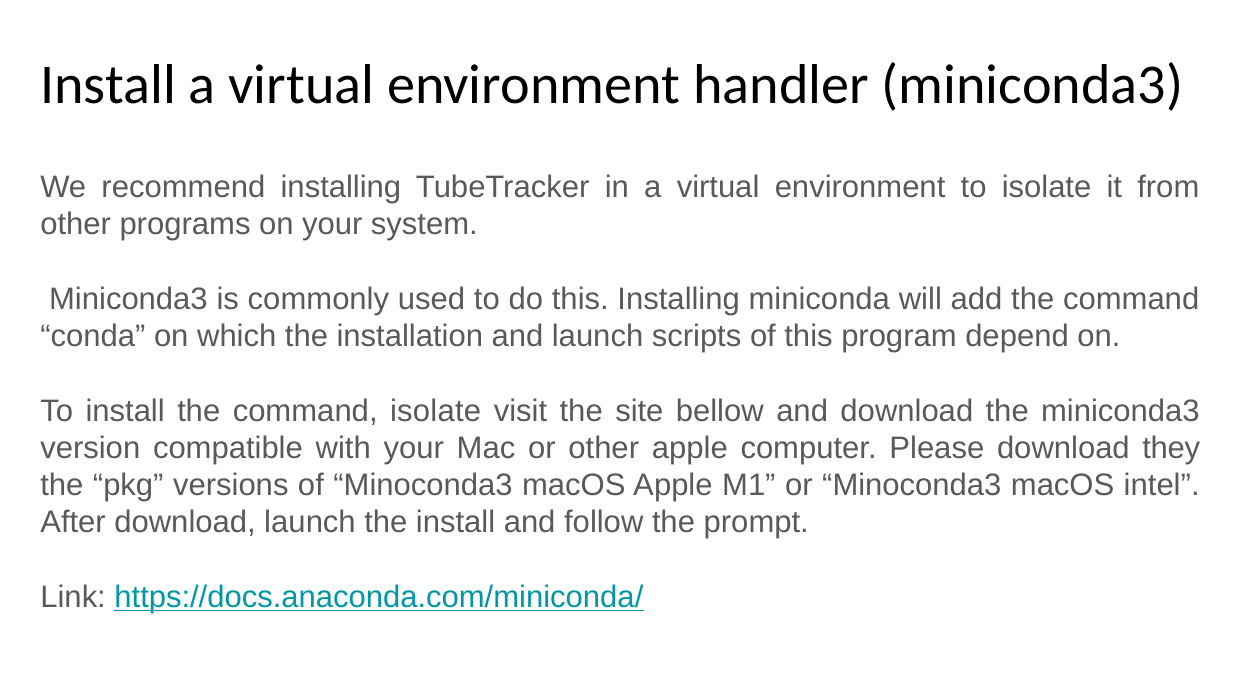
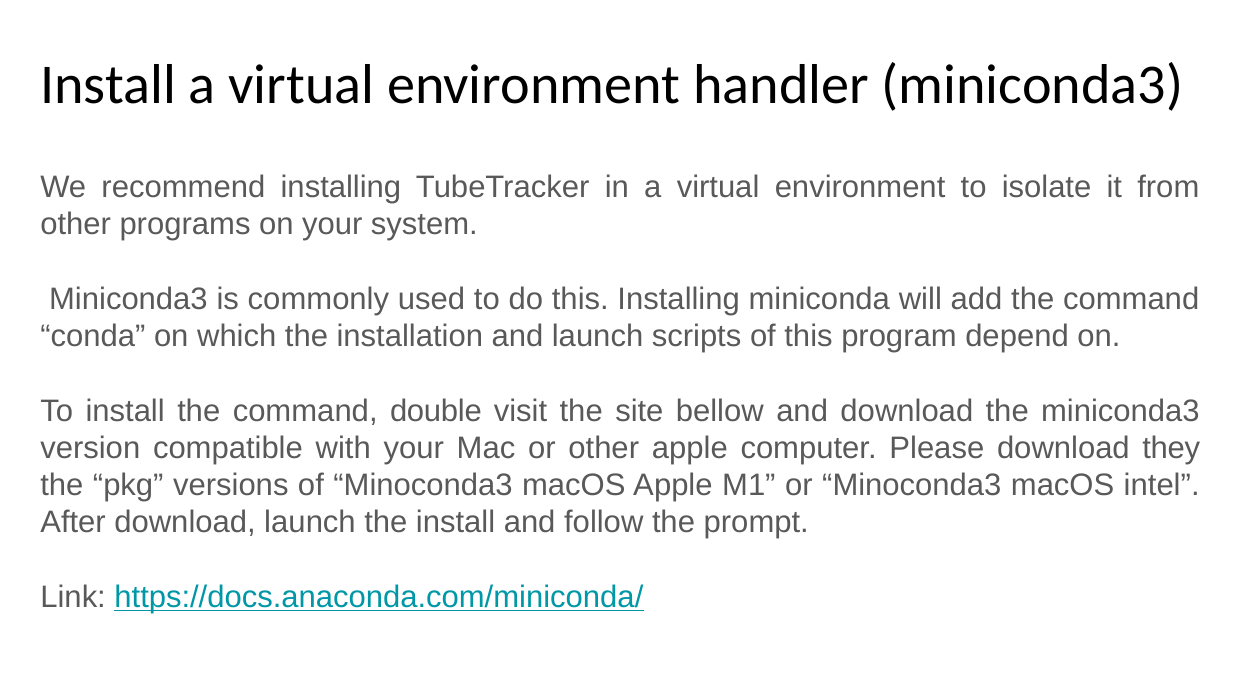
command isolate: isolate -> double (436, 411)
